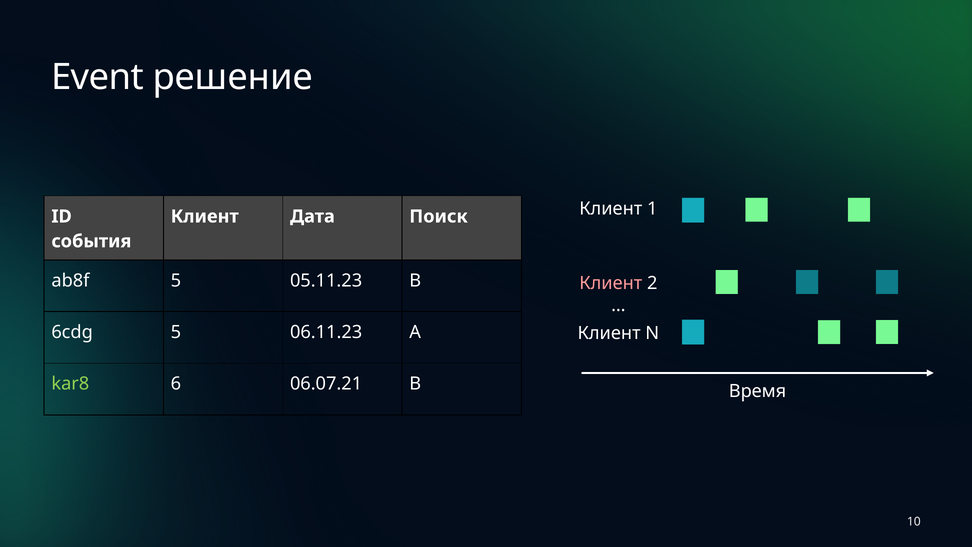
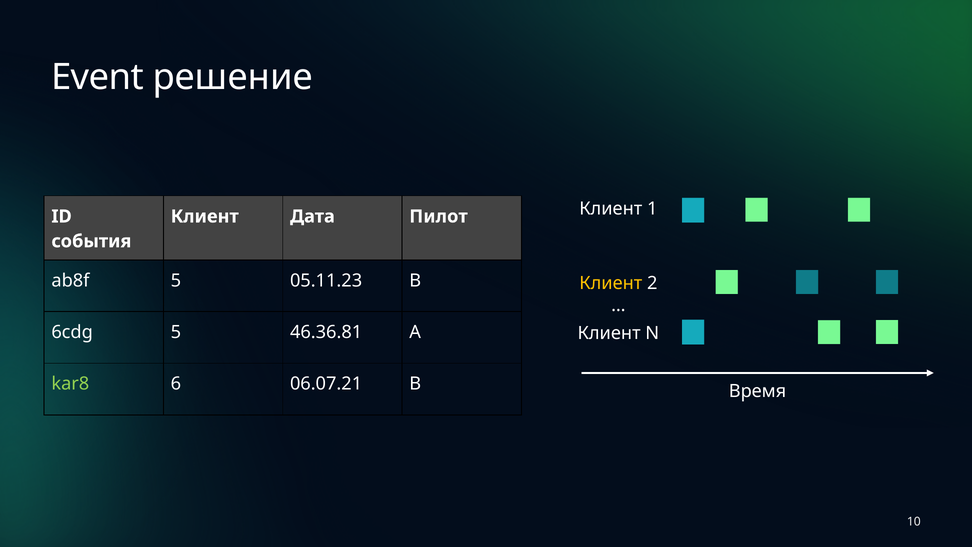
Поиск: Поиск -> Пилот (439, 216)
Клиент colour: pink -> yellow (611, 283)
06.11.23: 06.11.23 -> 46.36.81 (326, 332)
